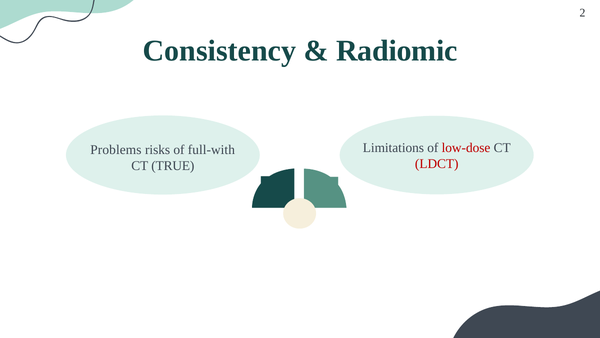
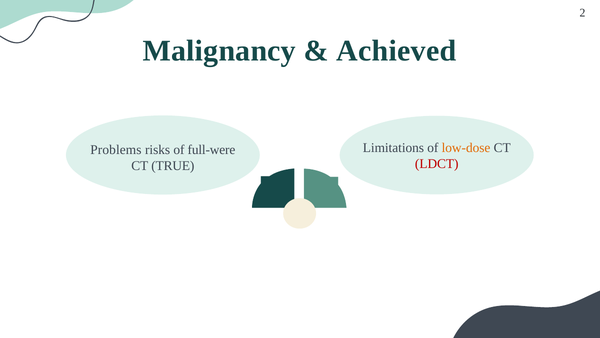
Consistency: Consistency -> Malignancy (219, 51)
Radiomic: Radiomic -> Achieved (396, 51)
low-dose colour: red -> orange (466, 148)
full-with: full-with -> full-were (211, 149)
